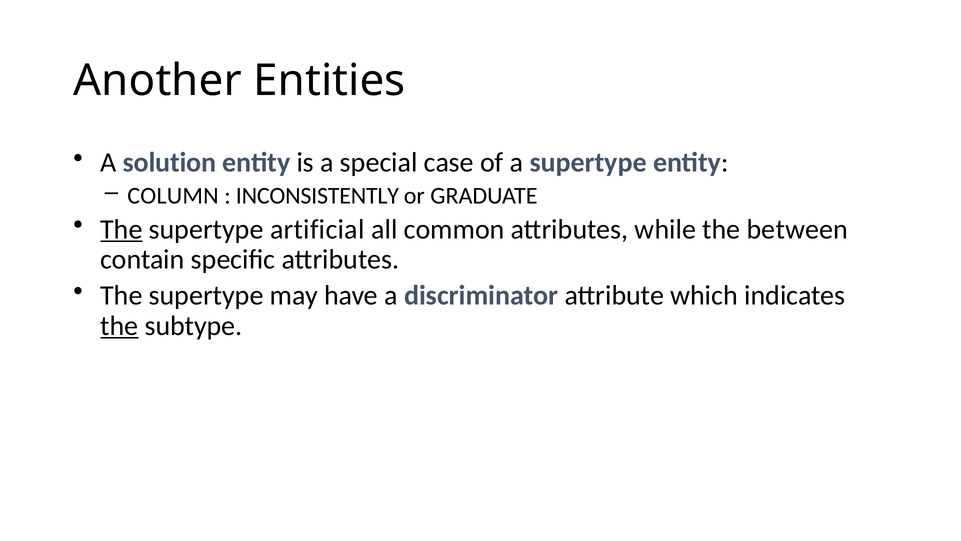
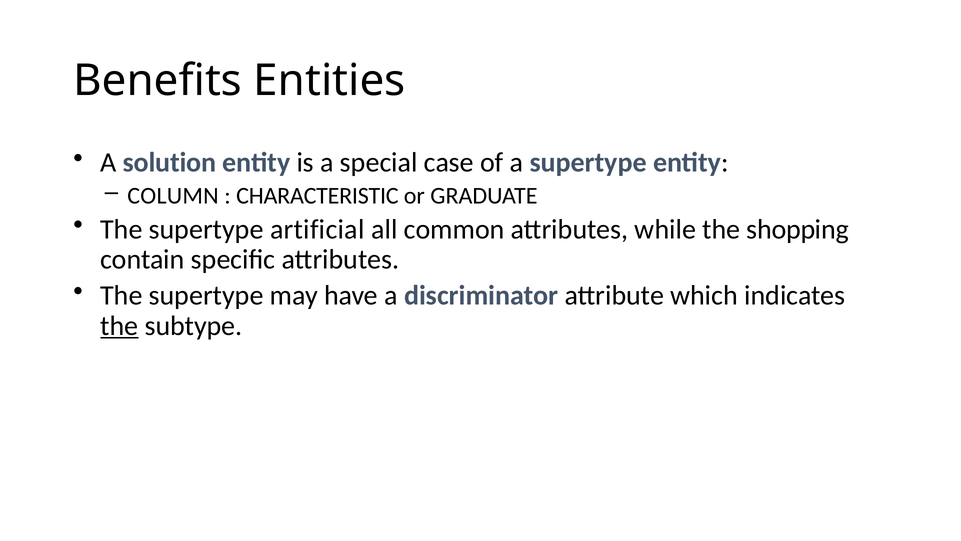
Another: Another -> Benefits (158, 81)
INCONSISTENTLY: INCONSISTENTLY -> CHARACTERISTIC (317, 195)
The underline: present -> none (121, 229)
between: between -> shopping (798, 229)
